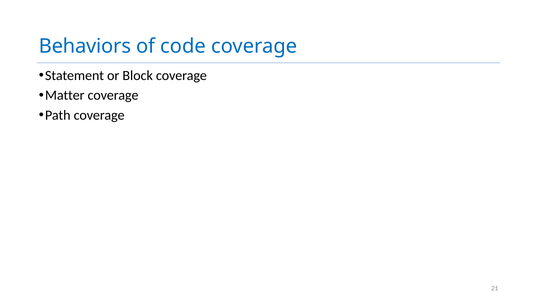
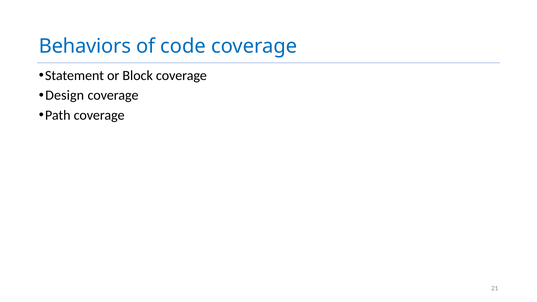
Matter: Matter -> Design (65, 95)
